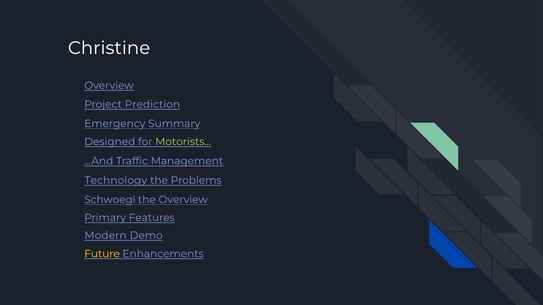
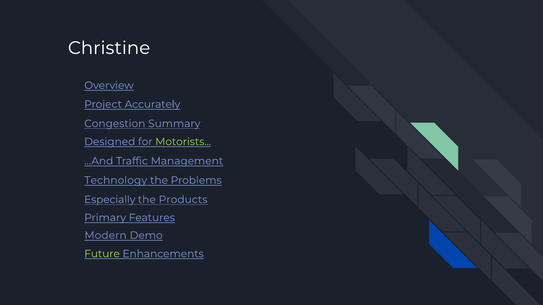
Prediction: Prediction -> Accurately (152, 104)
Emergency: Emergency -> Congestion (115, 124)
Schwoegl: Schwoegl -> Especially (110, 200)
the Overview: Overview -> Products (183, 200)
Future colour: yellow -> light green (102, 254)
